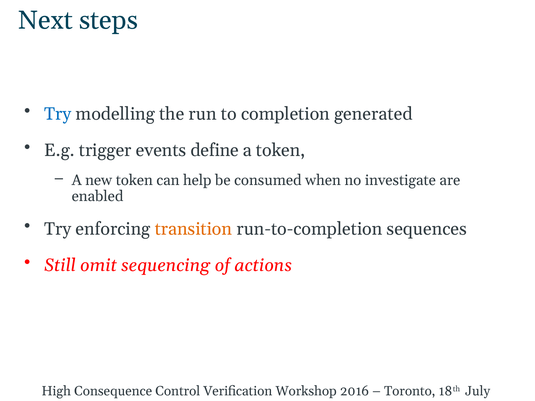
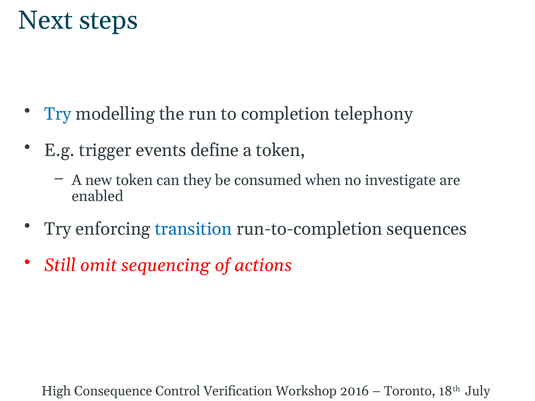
generated: generated -> telephony (373, 114)
help: help -> they (197, 180)
transition colour: orange -> blue (193, 229)
